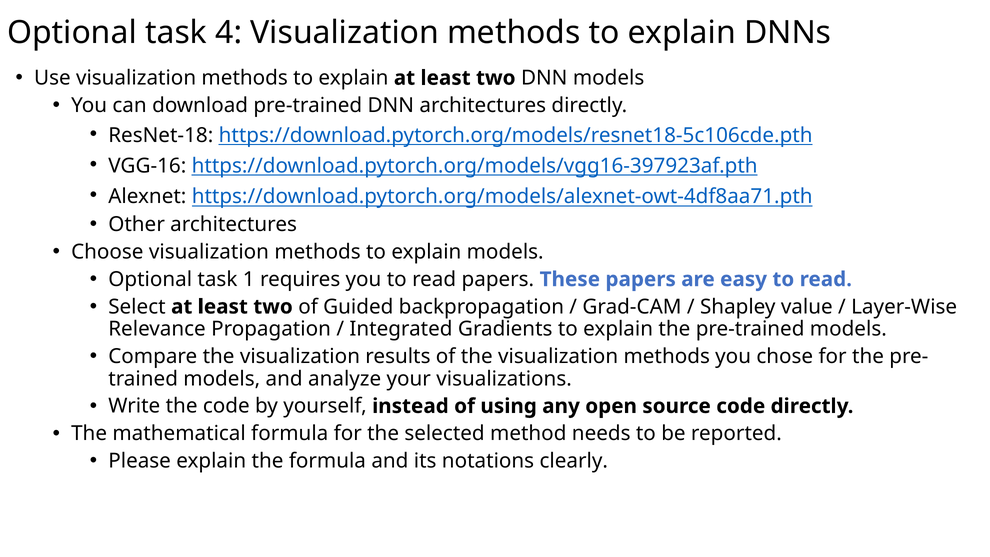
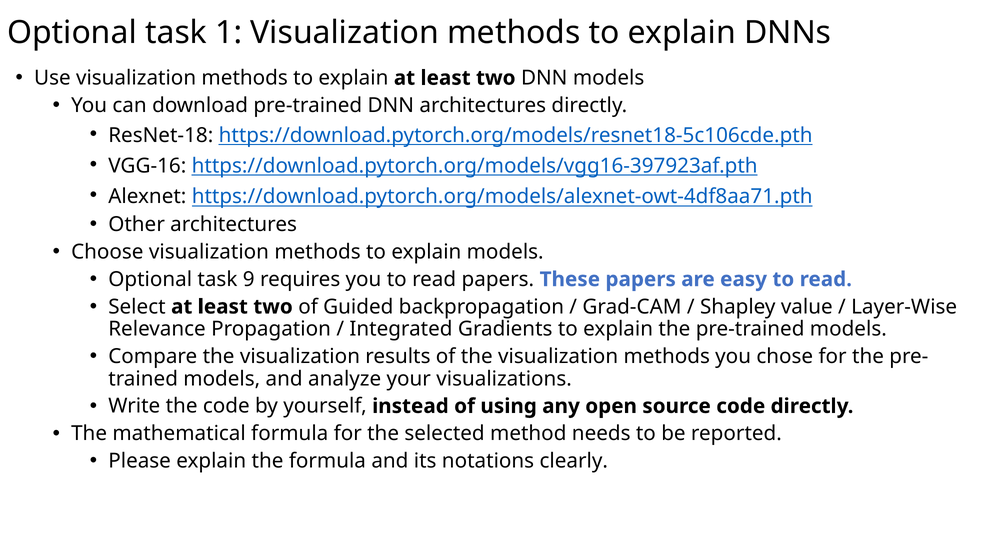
4: 4 -> 1 (229, 33)
1: 1 -> 9 (249, 279)
